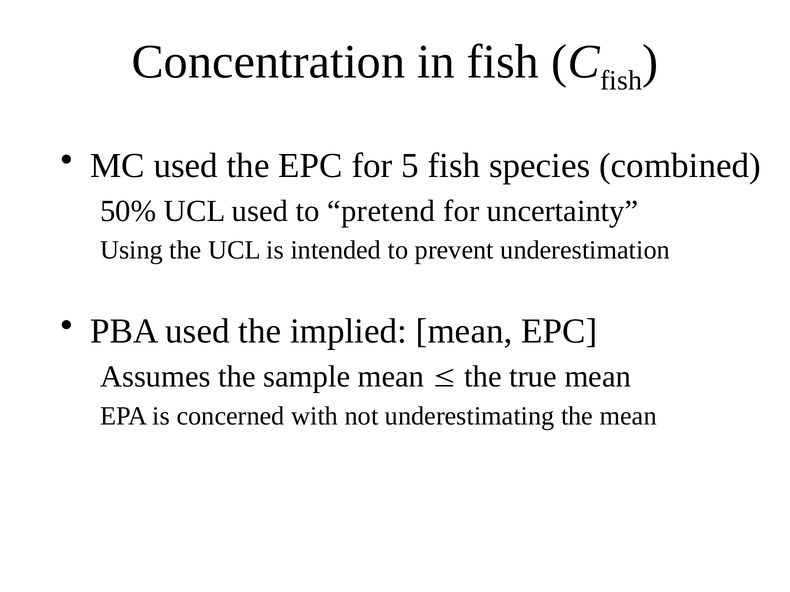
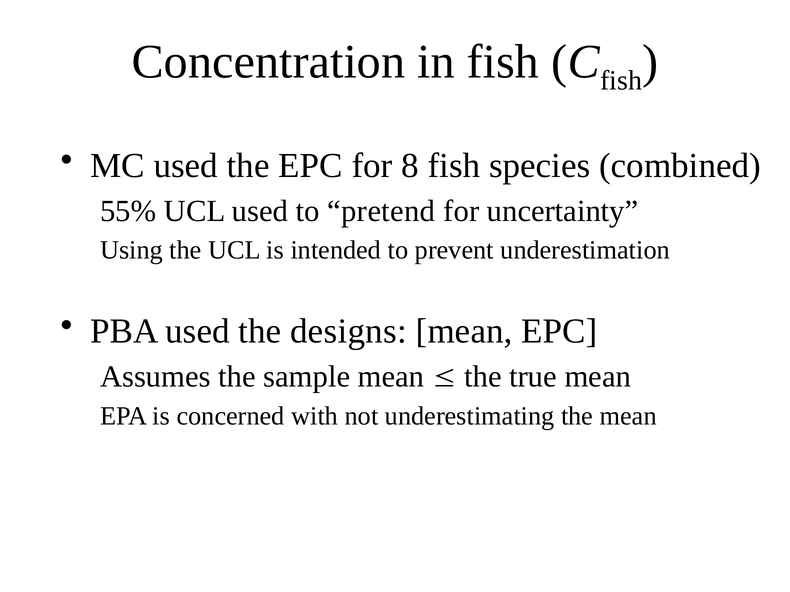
5: 5 -> 8 (410, 166)
50%: 50% -> 55% (128, 211)
implied: implied -> designs (349, 332)
